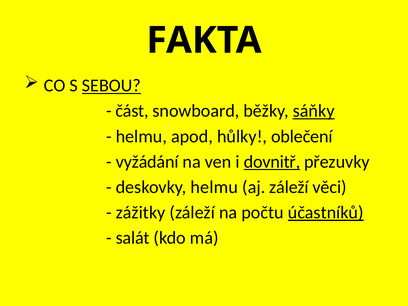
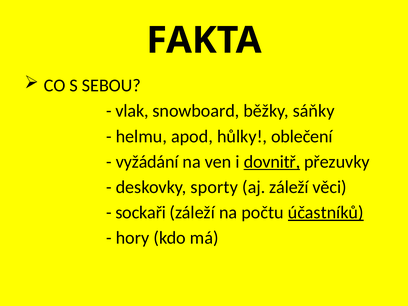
SEBOU underline: present -> none (111, 86)
část: část -> vlak (132, 111)
sáňky underline: present -> none (314, 111)
deskovky helmu: helmu -> sporty (214, 187)
zážitky: zážitky -> sockaři (141, 213)
salát: salát -> hory (133, 238)
